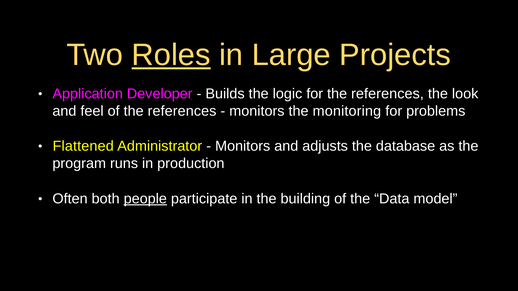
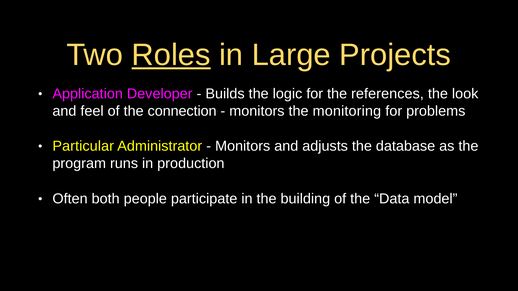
of the references: references -> connection (182, 111)
Flattened: Flattened -> Particular (83, 146)
people underline: present -> none (145, 199)
